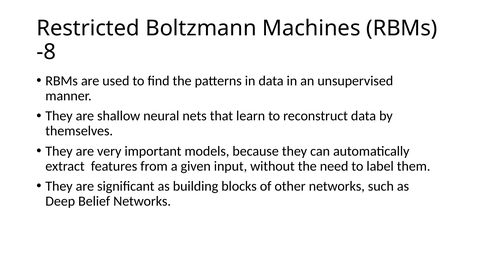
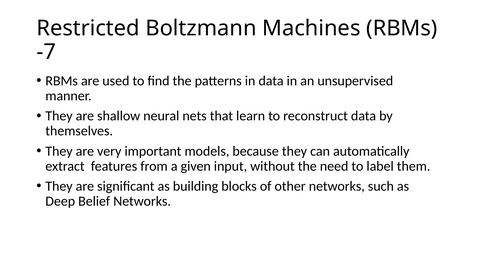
-8: -8 -> -7 (46, 52)
